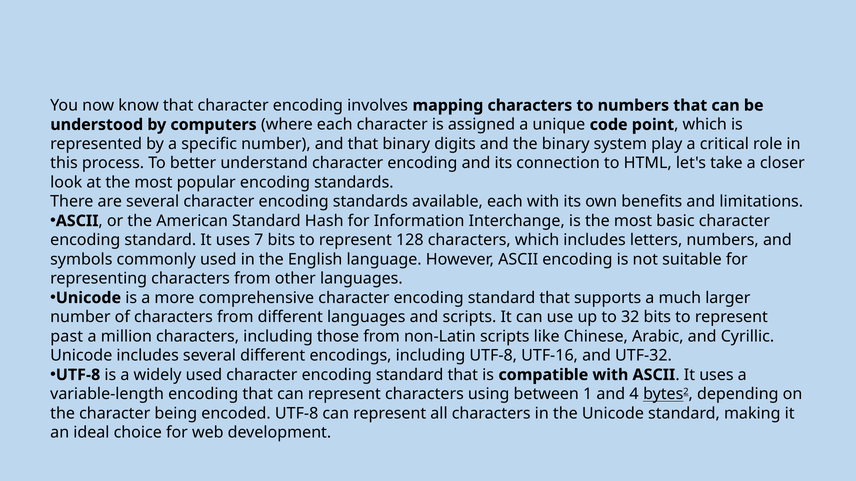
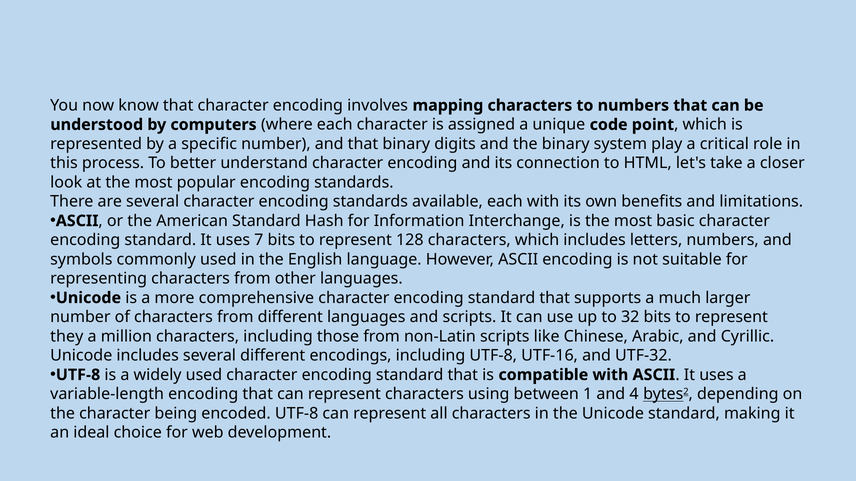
past: past -> they (67, 337)
